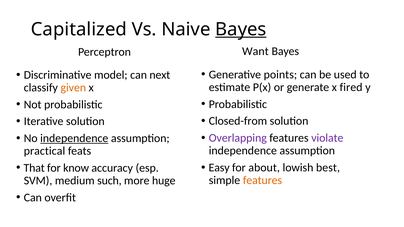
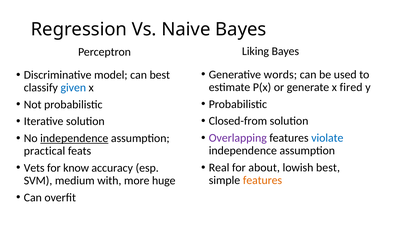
Capitalized: Capitalized -> Regression (79, 29)
Bayes underline: present -> none (241, 29)
Want: Want -> Liking (256, 51)
points: points -> words (280, 75)
can next: next -> best (160, 75)
given colour: orange -> blue (73, 88)
violate colour: purple -> blue (327, 138)
Easy: Easy -> Real (219, 168)
That: That -> Vets (34, 168)
such: such -> with (109, 181)
